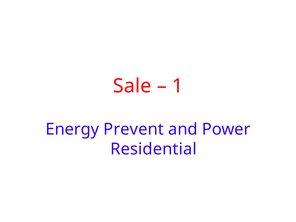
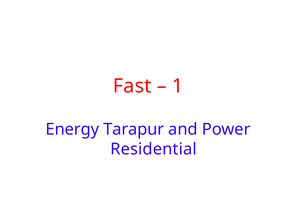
Sale: Sale -> Fast (132, 86)
Prevent: Prevent -> Tarapur (134, 129)
